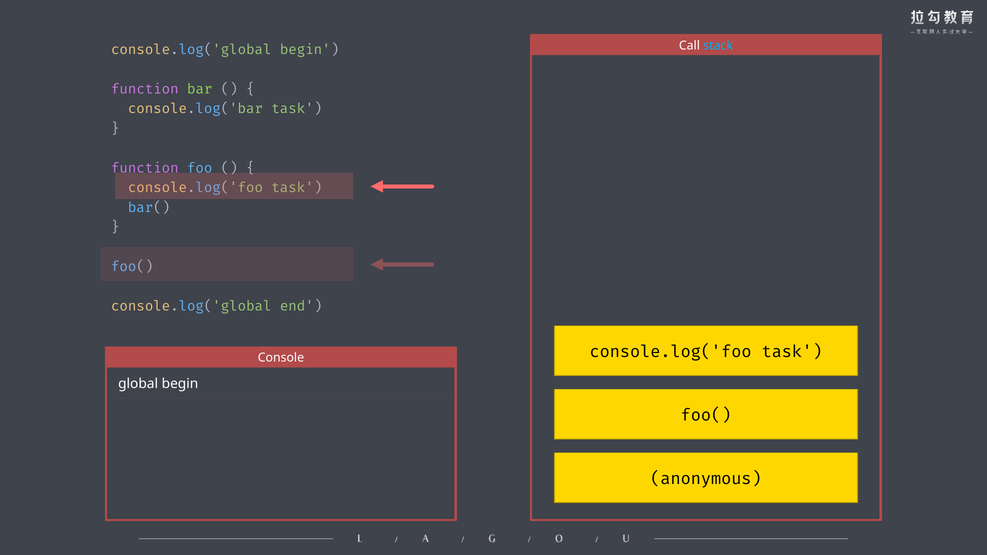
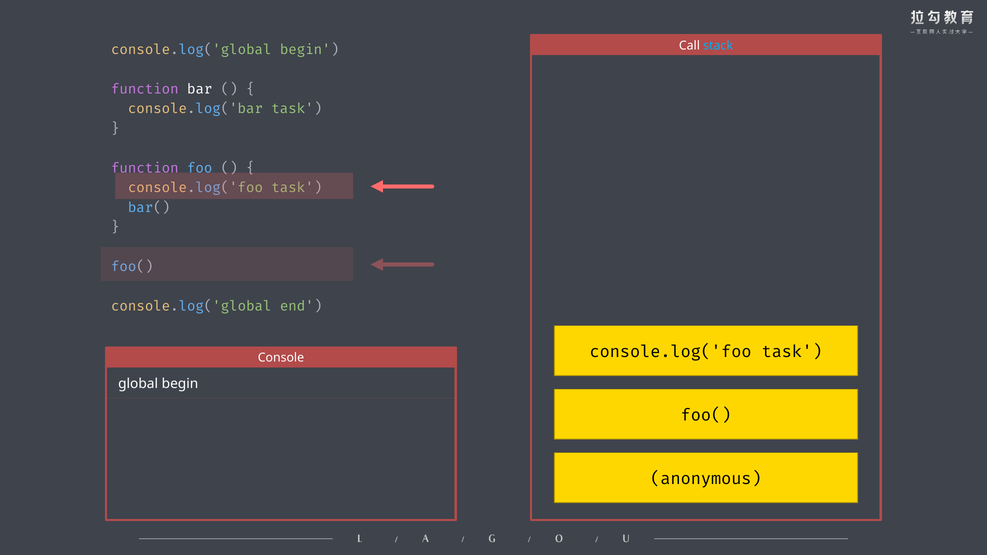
bar colour: light green -> white (200, 89)
